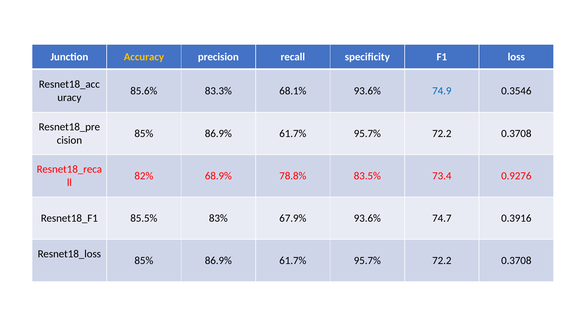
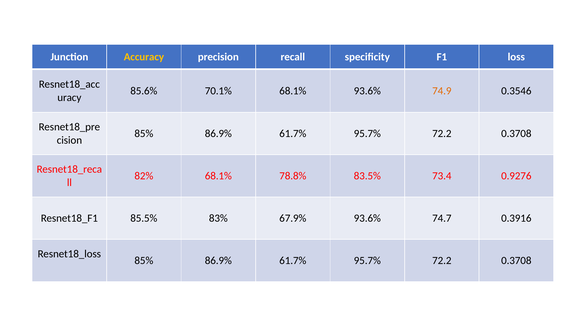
83.3%: 83.3% -> 70.1% (218, 91)
74.9 colour: blue -> orange (442, 91)
82% 68.9%: 68.9% -> 68.1% (218, 176)
